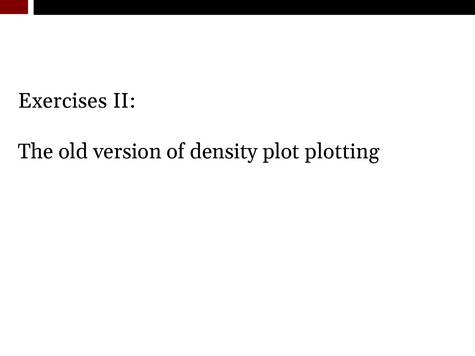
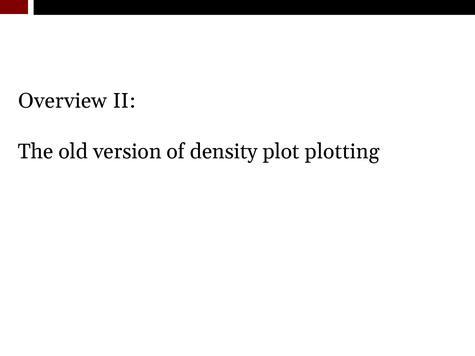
Exercises: Exercises -> Overview (63, 101)
